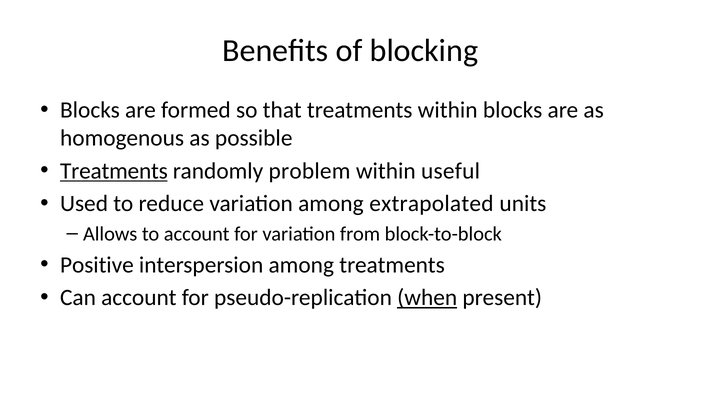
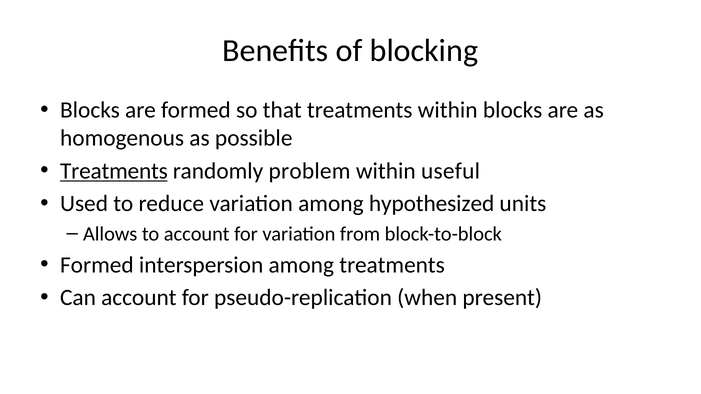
extrapolated: extrapolated -> hypothesized (432, 204)
Positive: Positive -> Formed (97, 265)
when underline: present -> none (427, 298)
